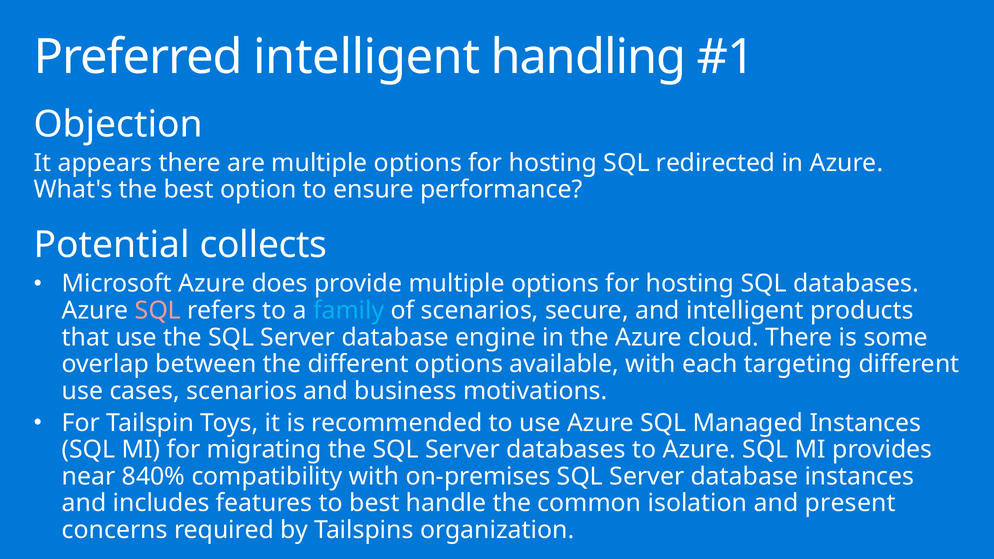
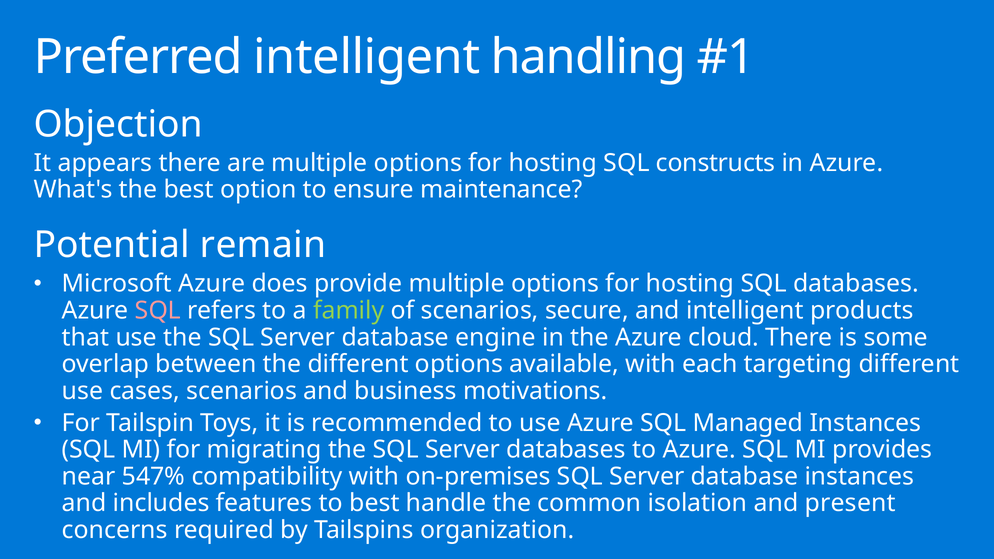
redirected: redirected -> constructs (716, 163)
performance: performance -> maintenance (501, 190)
collects: collects -> remain (263, 245)
family colour: light blue -> light green (349, 311)
840%: 840% -> 547% (153, 477)
